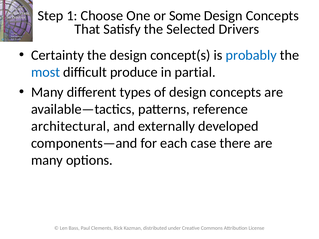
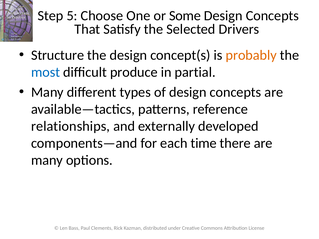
1: 1 -> 5 (72, 16)
Certainty: Certainty -> Structure (58, 55)
probably colour: blue -> orange (251, 55)
architectural: architectural -> relationships (71, 126)
case: case -> time (204, 143)
